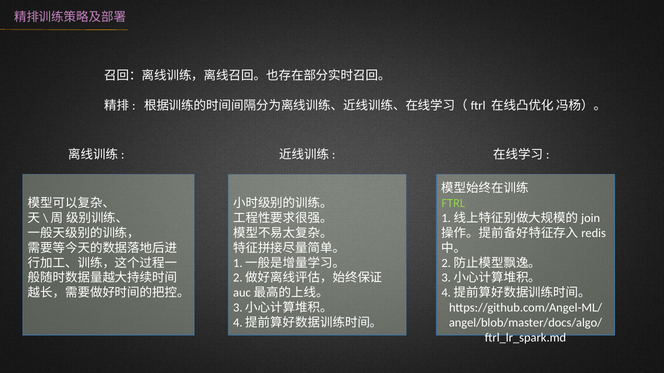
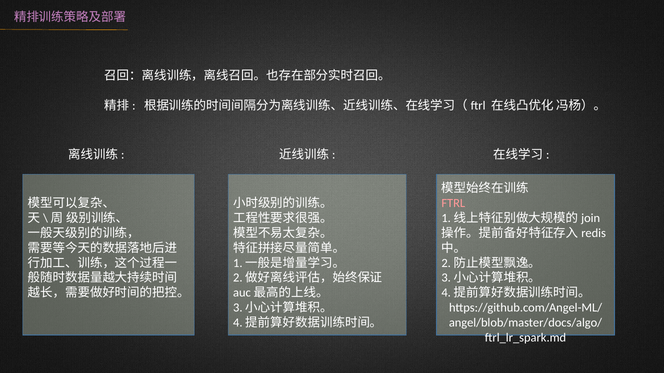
FTRL colour: light green -> pink (453, 204)
